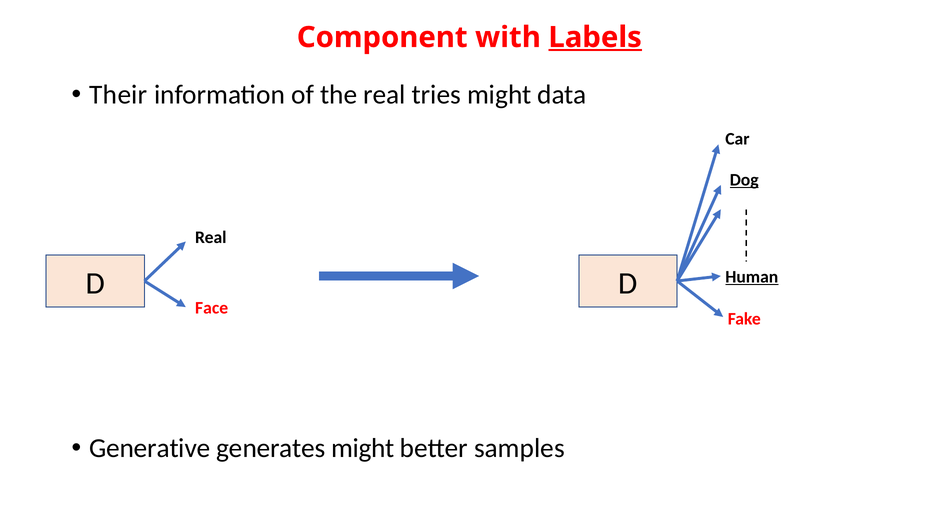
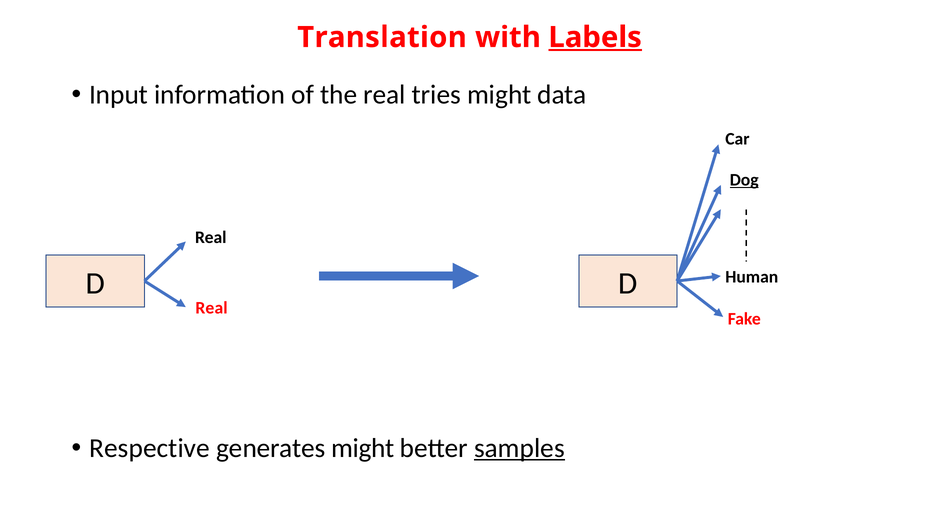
Component: Component -> Translation (382, 37)
Their: Their -> Input (119, 95)
Human underline: present -> none (752, 277)
Face: Face -> Real (212, 308)
Generative: Generative -> Respective (150, 448)
samples underline: none -> present (519, 448)
